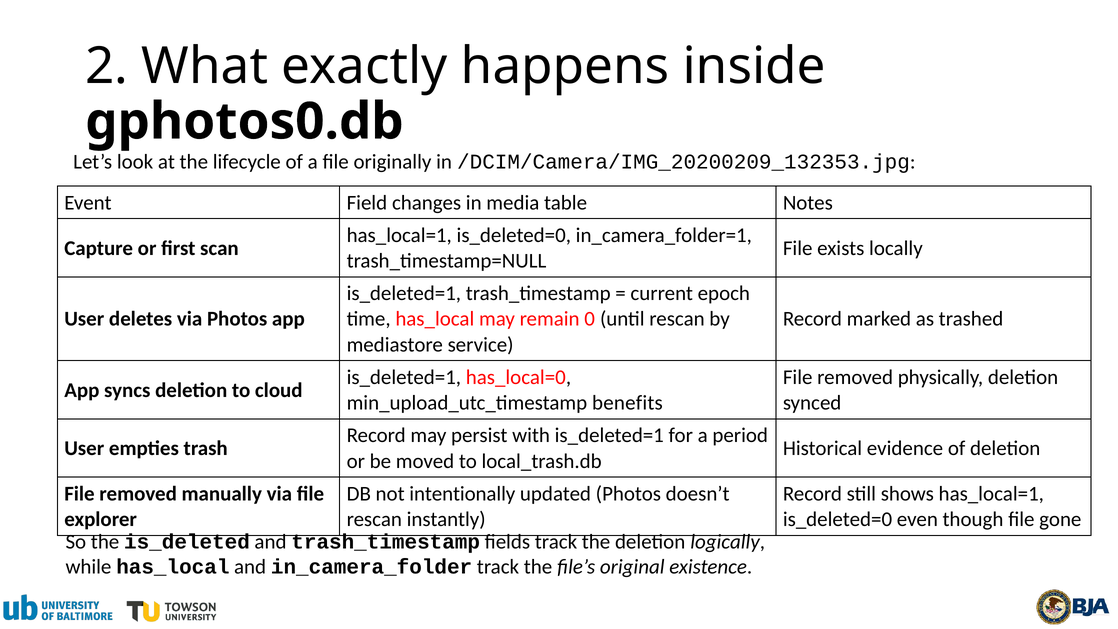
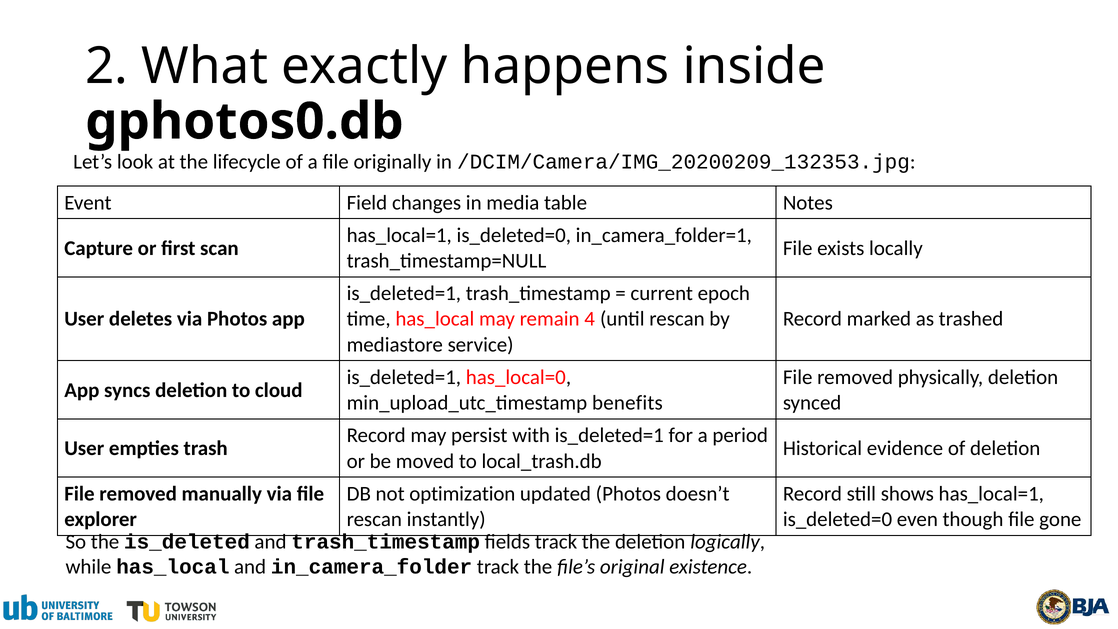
0: 0 -> 4 (590, 319)
intentionally: intentionally -> optimization (462, 494)
